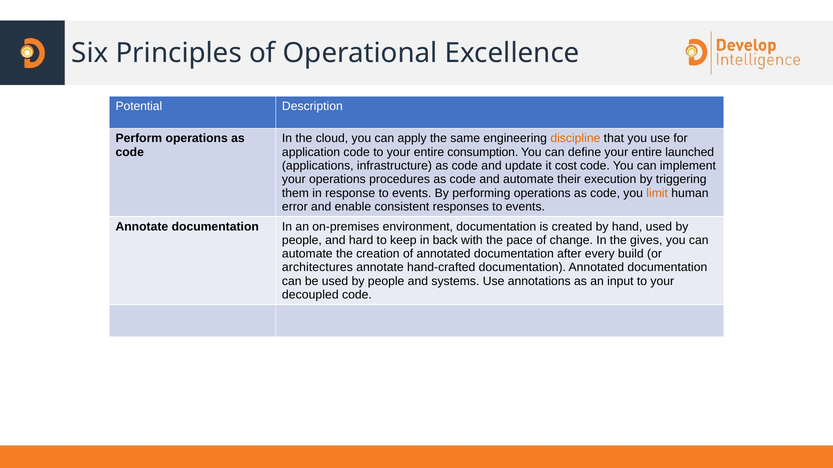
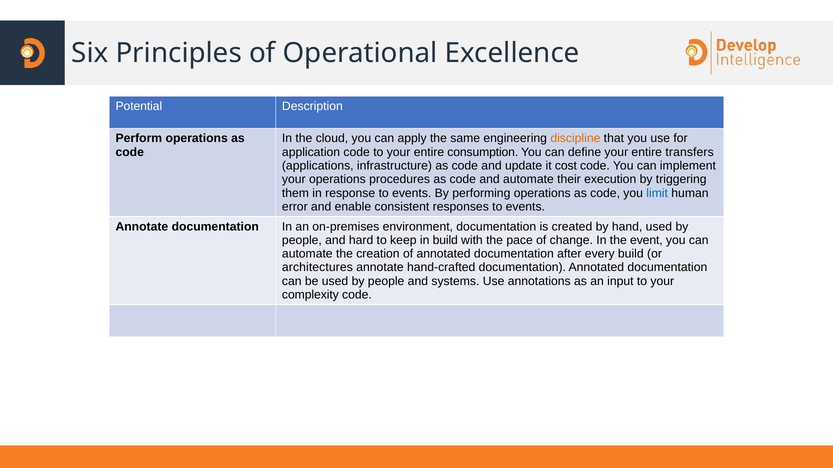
launched: launched -> transfers (690, 152)
limit colour: orange -> blue (657, 193)
in back: back -> build (445, 240)
gives: gives -> event (646, 240)
decoupled: decoupled -> complexity (310, 295)
